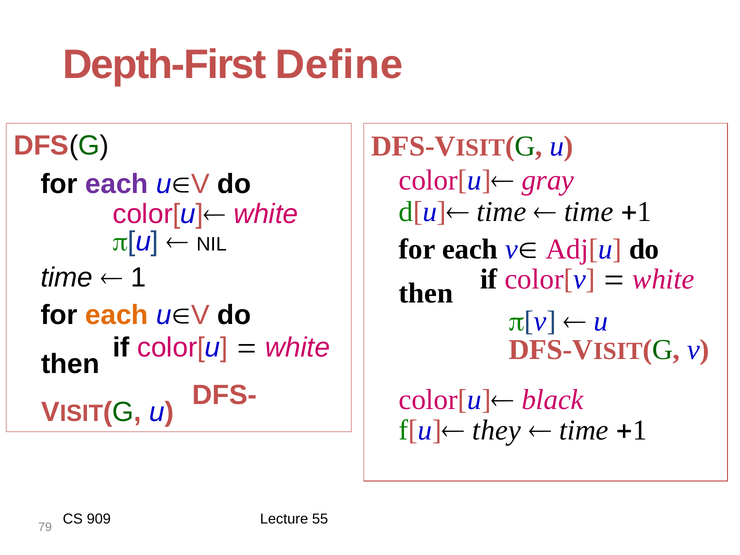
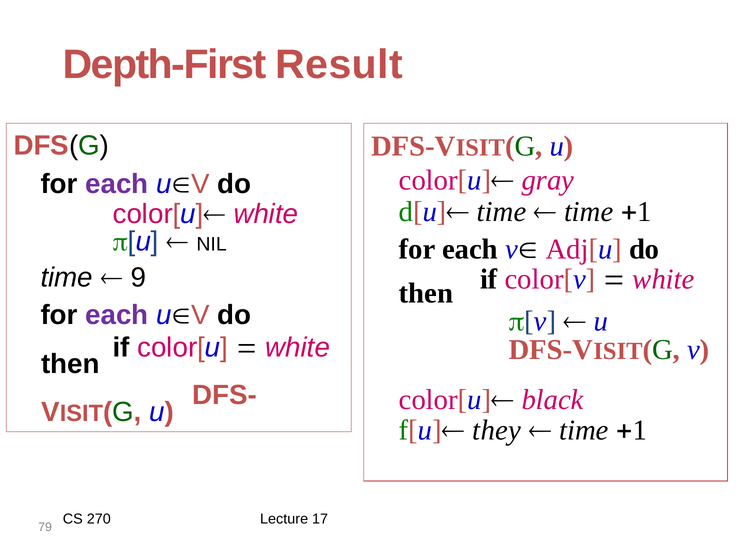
Define: Define -> Result (339, 65)
1: 1 -> 9 (138, 277)
each colour: orange -> purple (117, 315)
909: 909 -> 270 (99, 519)
55: 55 -> 17 (320, 519)
